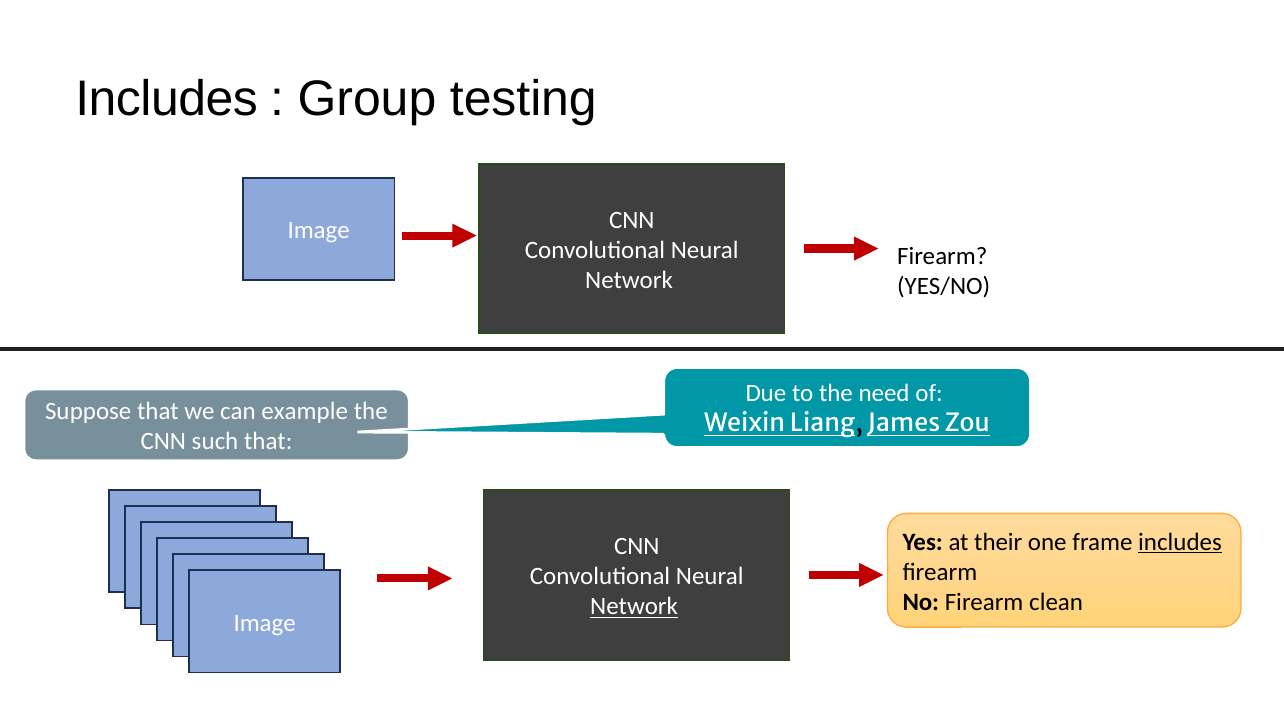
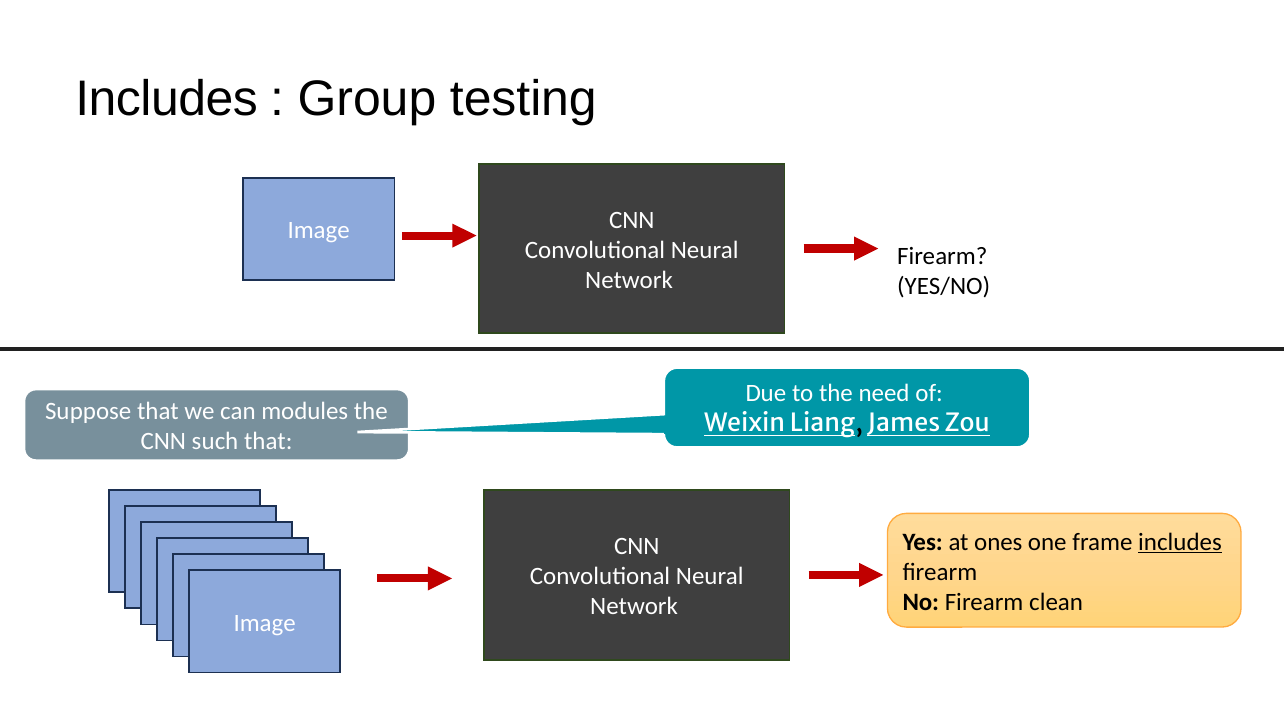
example: example -> modules (305, 412)
their: their -> ones (998, 542)
Network underline: present -> none (634, 607)
